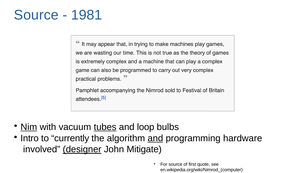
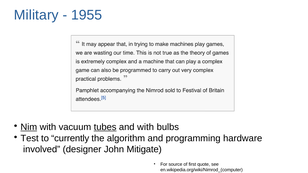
Source: Source -> Military (36, 15)
1981: 1981 -> 1955 (87, 15)
and loop: loop -> with (146, 127)
Intro: Intro -> Test (30, 139)
and underline: present -> none (155, 139)
designer underline: present -> none (82, 150)
